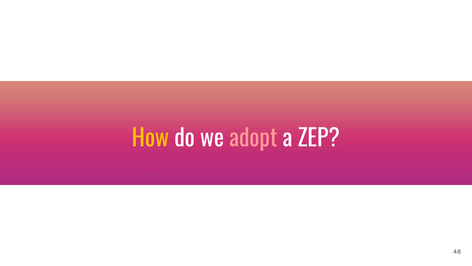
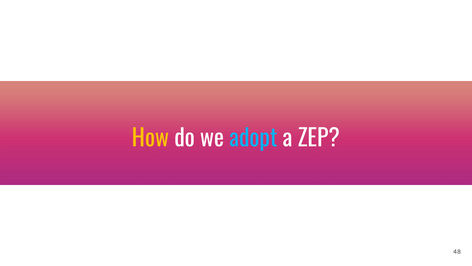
adopt colour: pink -> light blue (253, 138)
